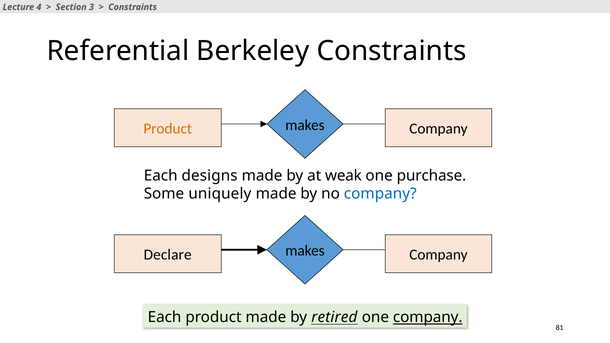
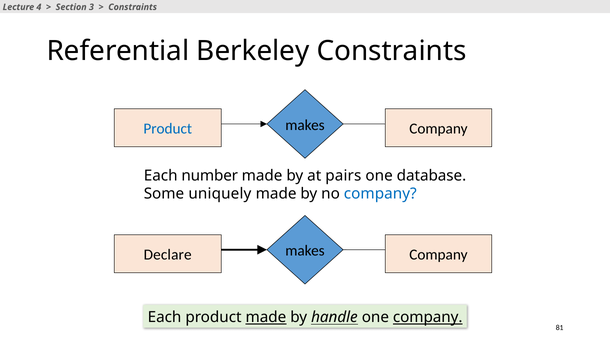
Product colour: orange -> blue (168, 129)
designs: designs -> number (210, 176)
weak: weak -> pairs (343, 176)
purchase: purchase -> database (431, 176)
made underline: none -> present (266, 317)
retired: retired -> handle (334, 317)
